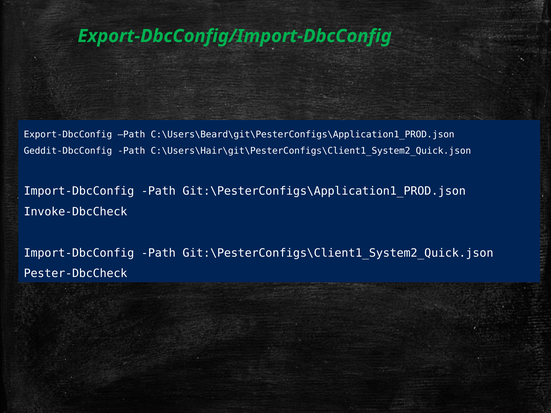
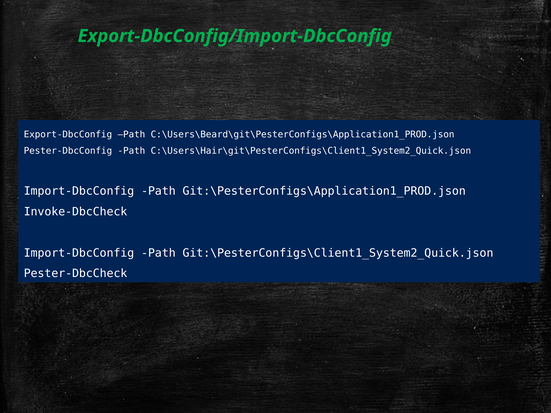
Geddit-DbcConfig: Geddit-DbcConfig -> Pester-DbcConfig (68, 151)
